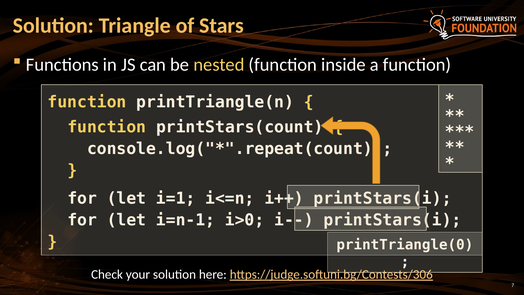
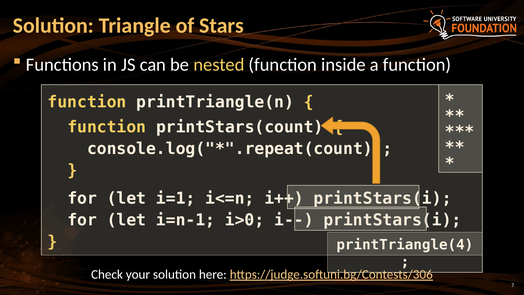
printTriangle(0: printTriangle(0 -> printTriangle(4 (405, 245)
